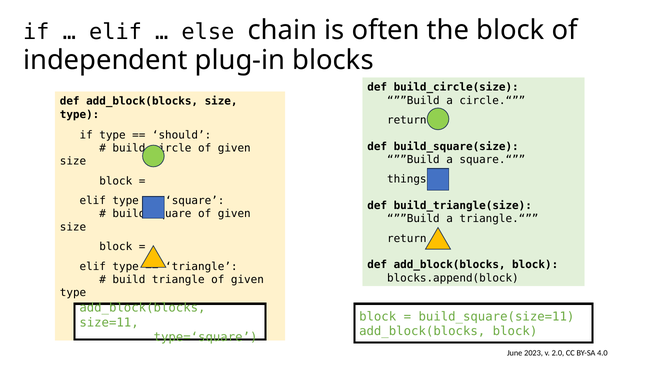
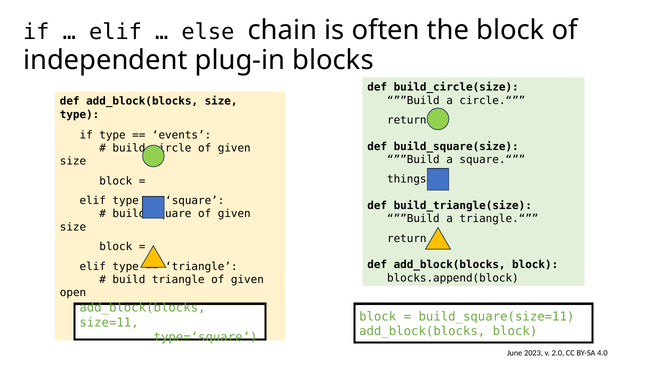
should: should -> events (182, 135)
type: type -> open (73, 293)
